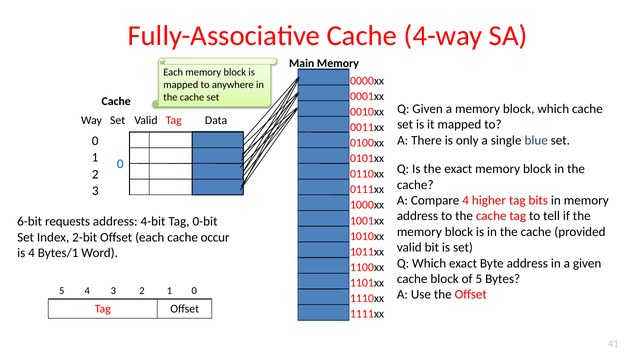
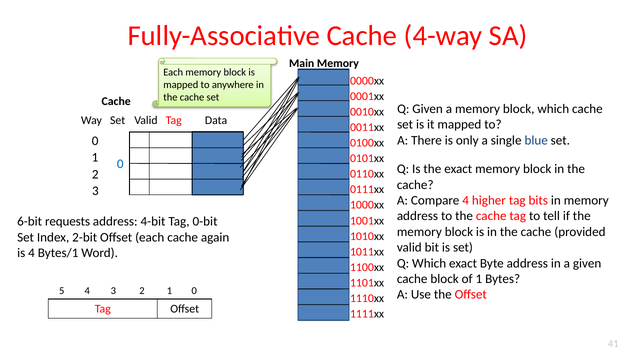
occur: occur -> again (215, 237)
of 5: 5 -> 1 (479, 279)
